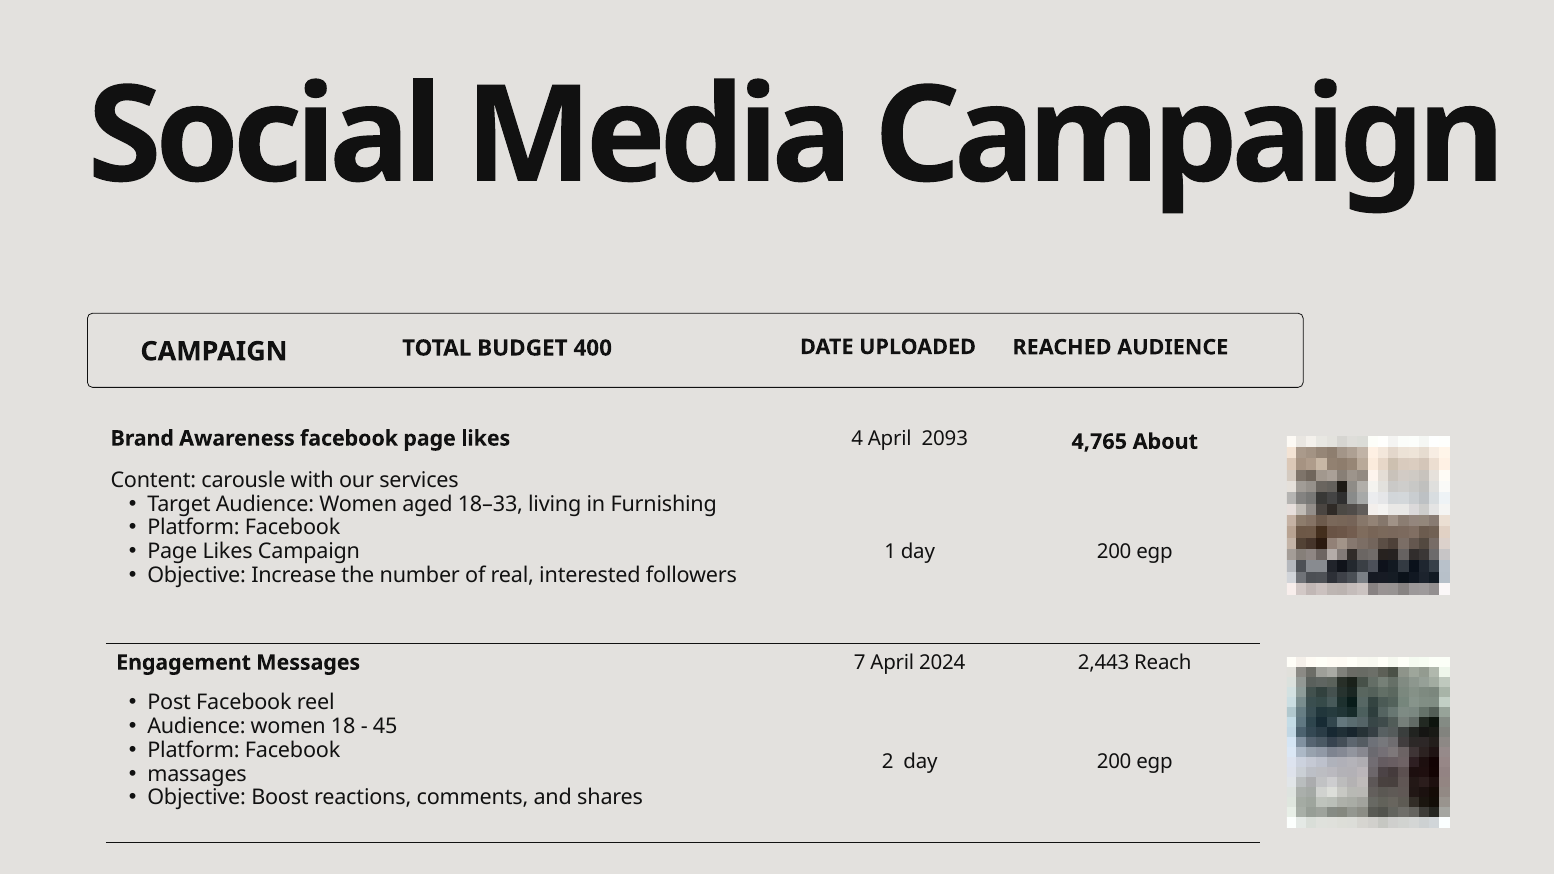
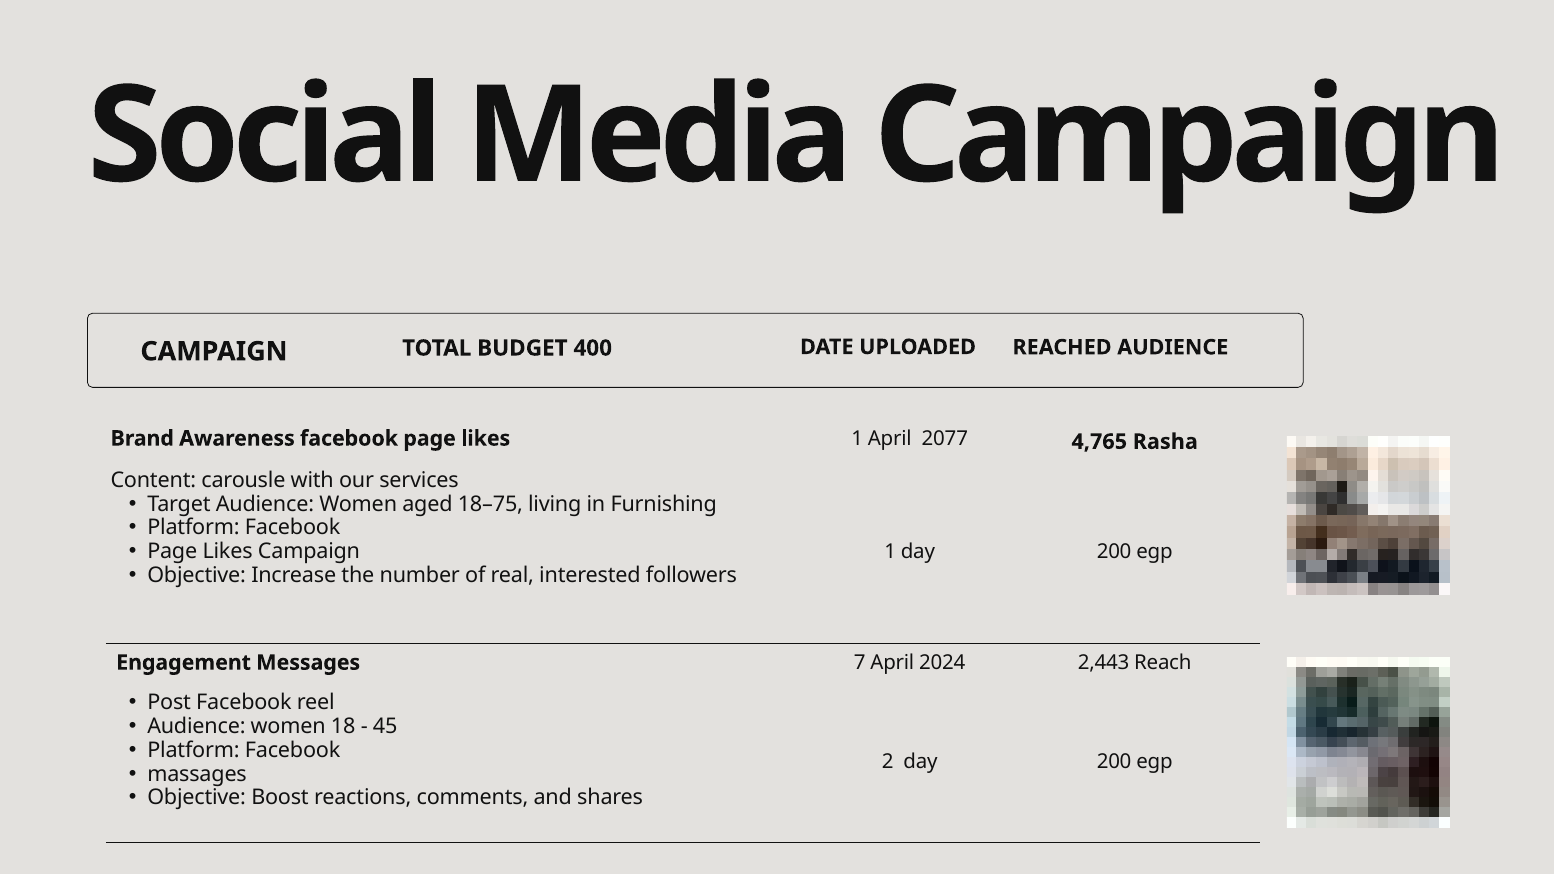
likes 4: 4 -> 1 (857, 439)
2093: 2093 -> 2077 (945, 439)
About: About -> Rasha (1165, 442)
18–33: 18–33 -> 18–75 (490, 504)
